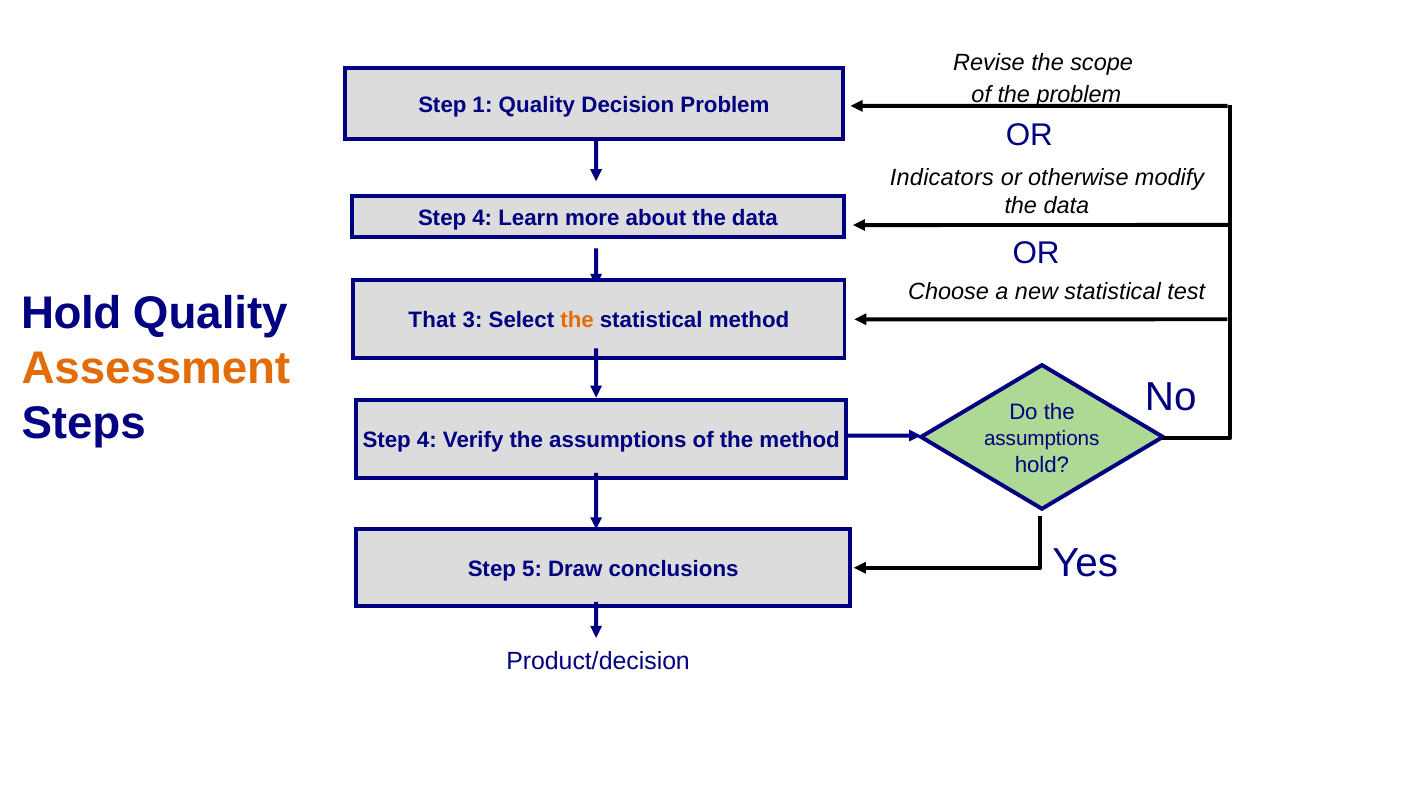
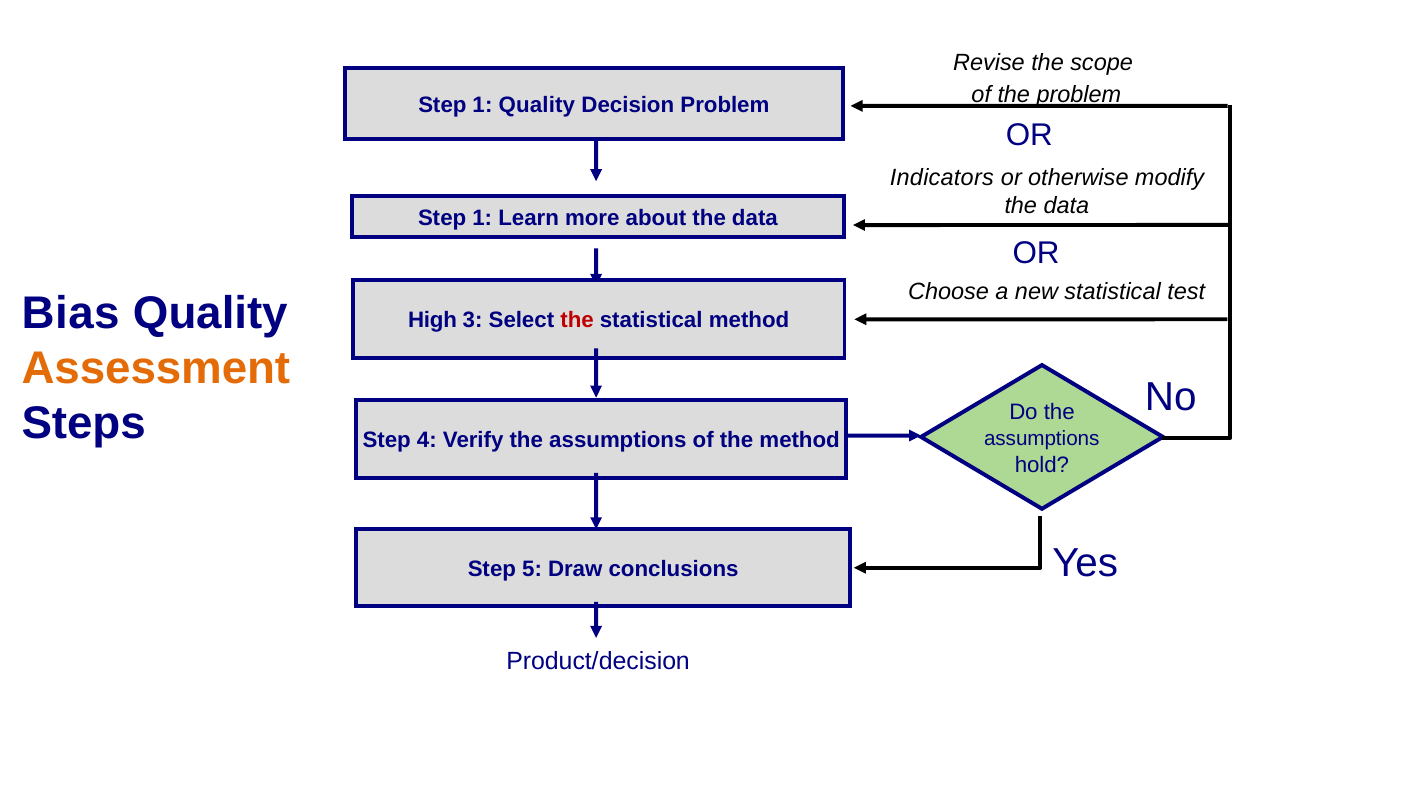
4: 4 -> 1 (482, 218)
Hold: Hold -> Bias (71, 313)
That: That -> High (433, 321)
the colour: orange -> red (577, 321)
